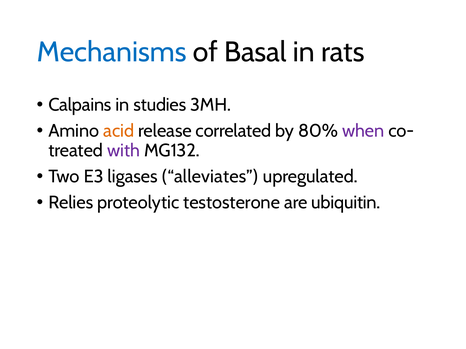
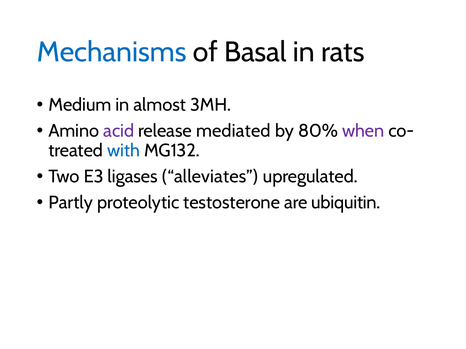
Calpains: Calpains -> Medium (80, 105)
studies: studies -> almost (160, 105)
acid colour: orange -> purple (119, 131)
correlated: correlated -> mediated (233, 131)
with colour: purple -> blue (124, 151)
Relies: Relies -> Partly (71, 203)
